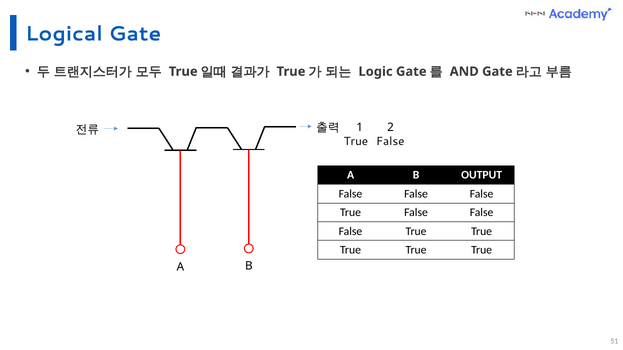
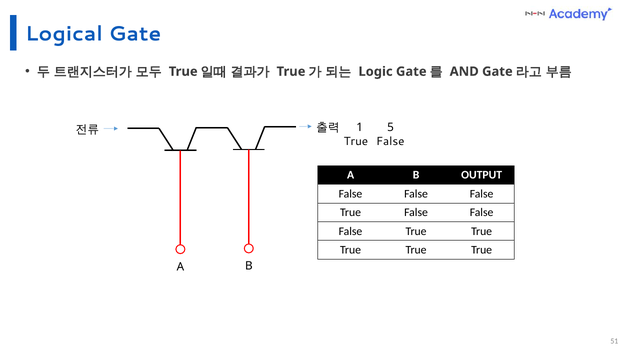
2: 2 -> 5 (391, 127)
